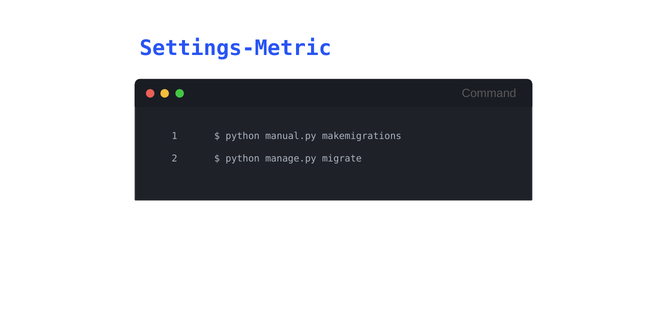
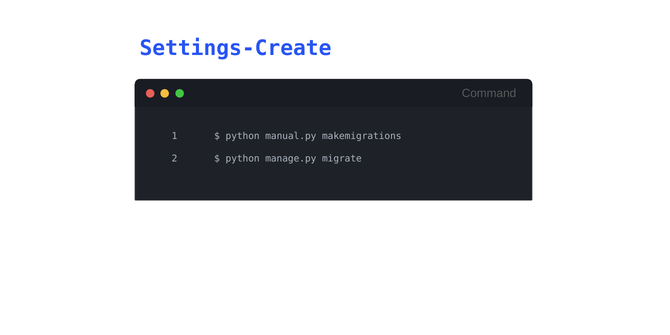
Settings-Metric: Settings-Metric -> Settings-Create (236, 48)
